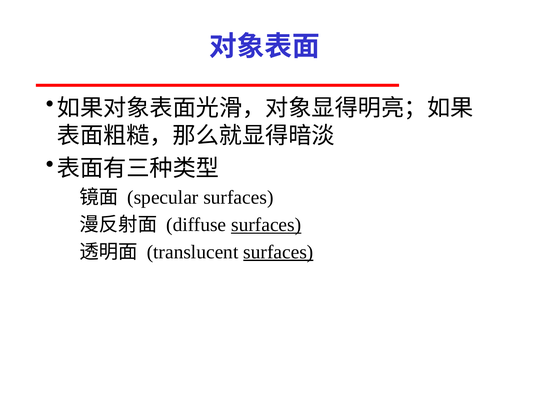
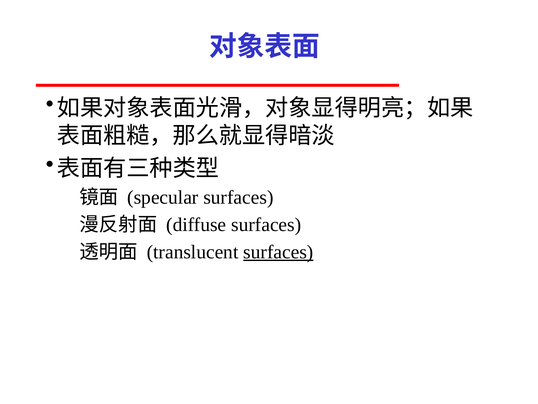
surfaces underline: present -> none (266, 225)
